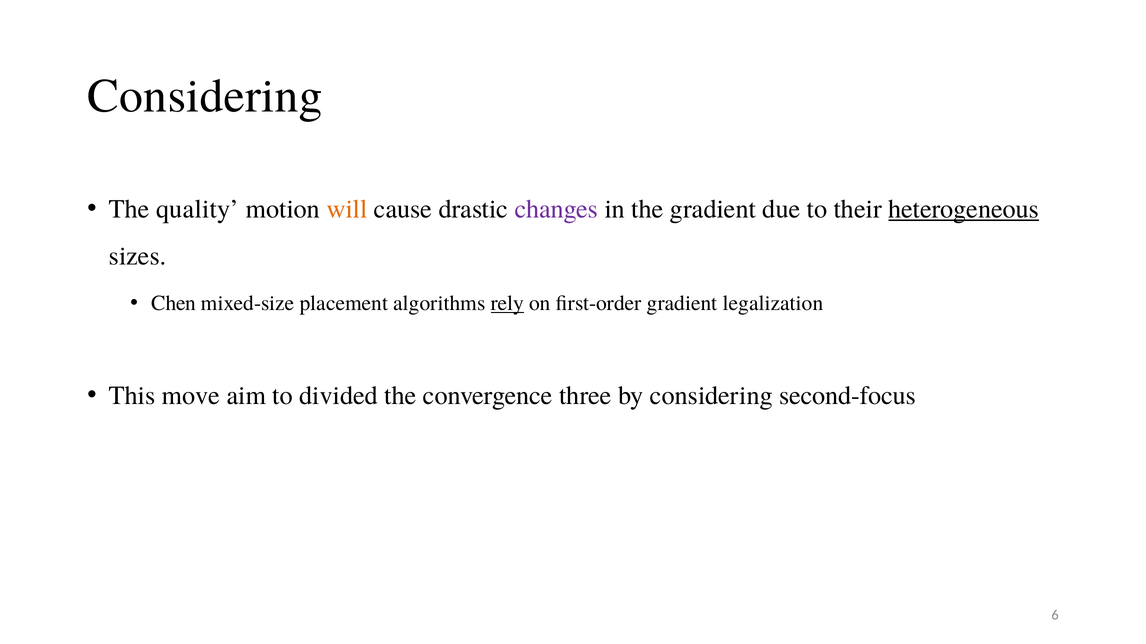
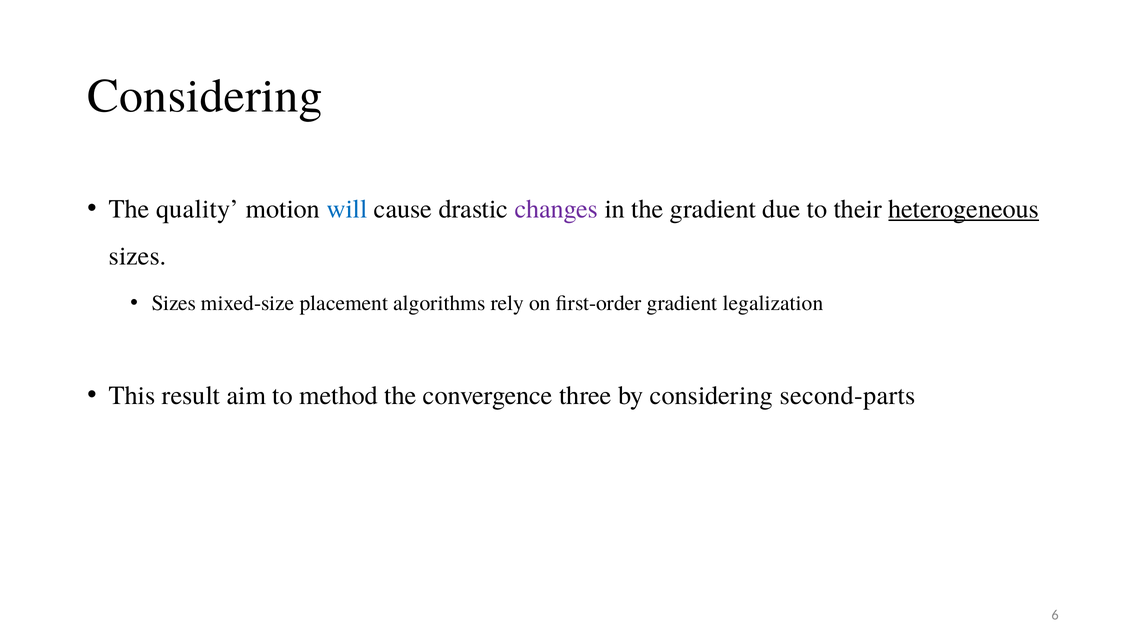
will colour: orange -> blue (347, 209)
Chen: Chen -> Sizes (174, 304)
rely underline: present -> none (507, 304)
move: move -> result (191, 396)
divided: divided -> method (339, 396)
second-focus: second-focus -> second-parts (848, 396)
